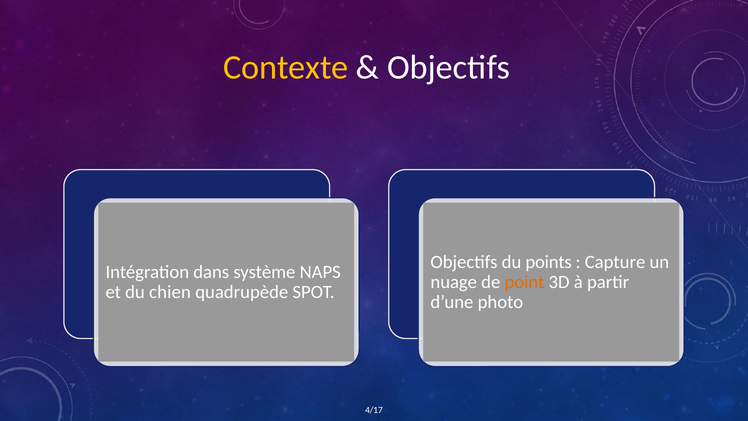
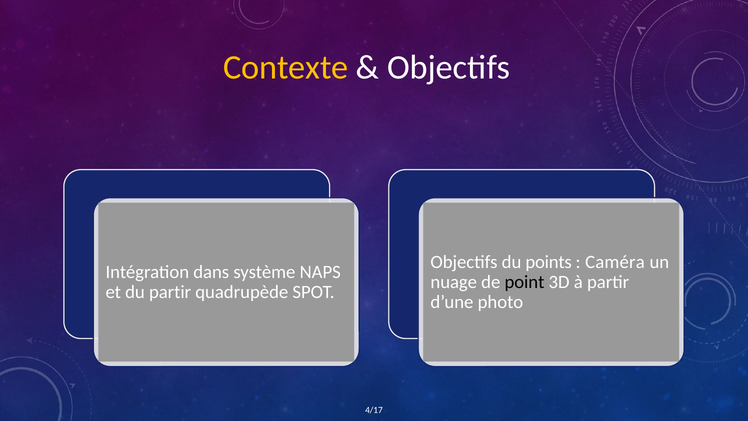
Capture: Capture -> Caméra (615, 262)
point colour: orange -> black (524, 282)
du chien: chien -> partir (170, 292)
